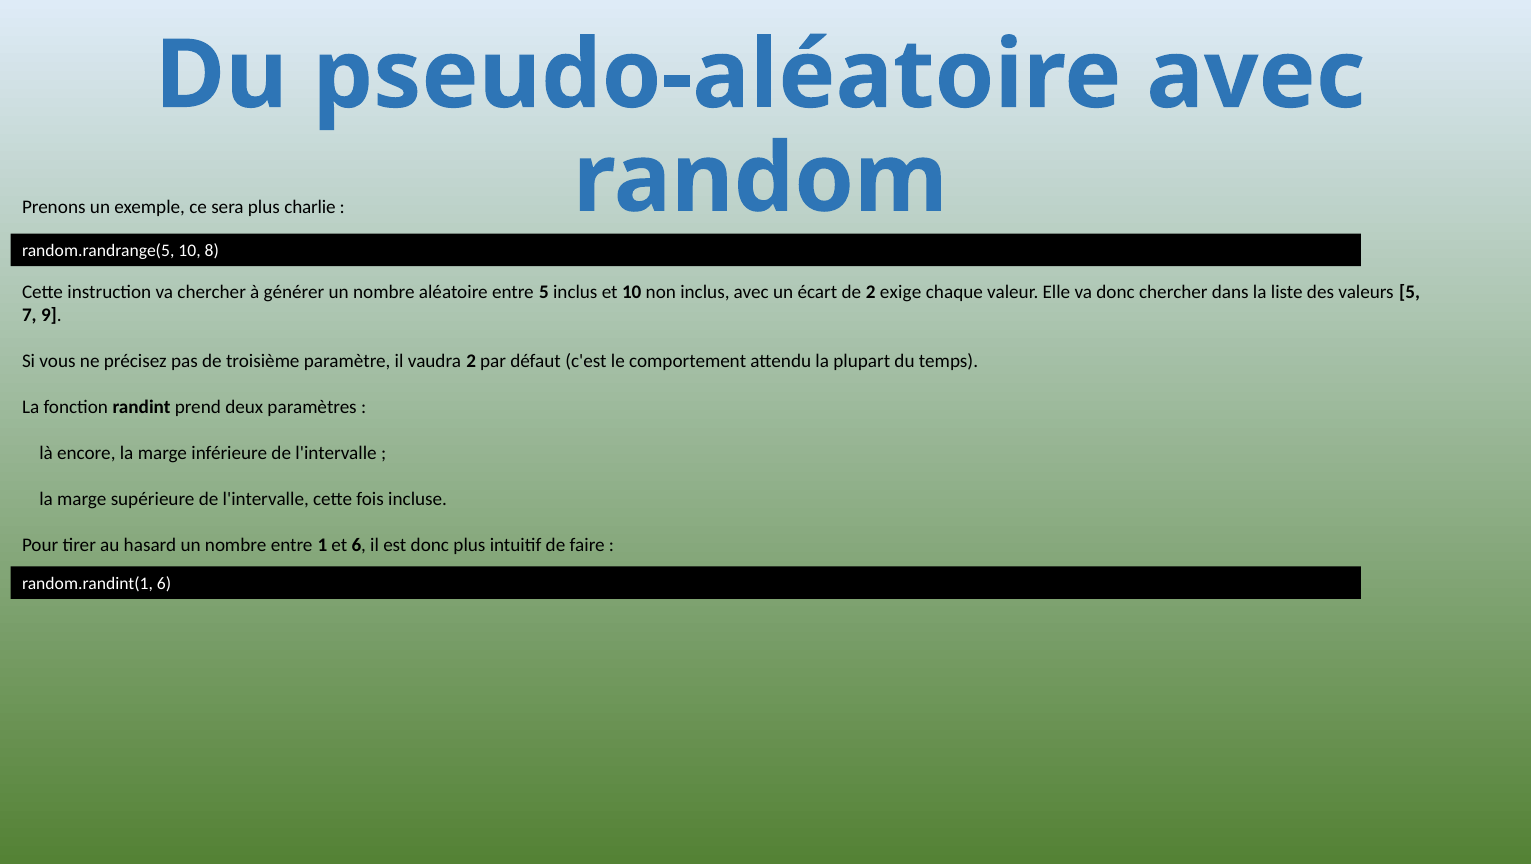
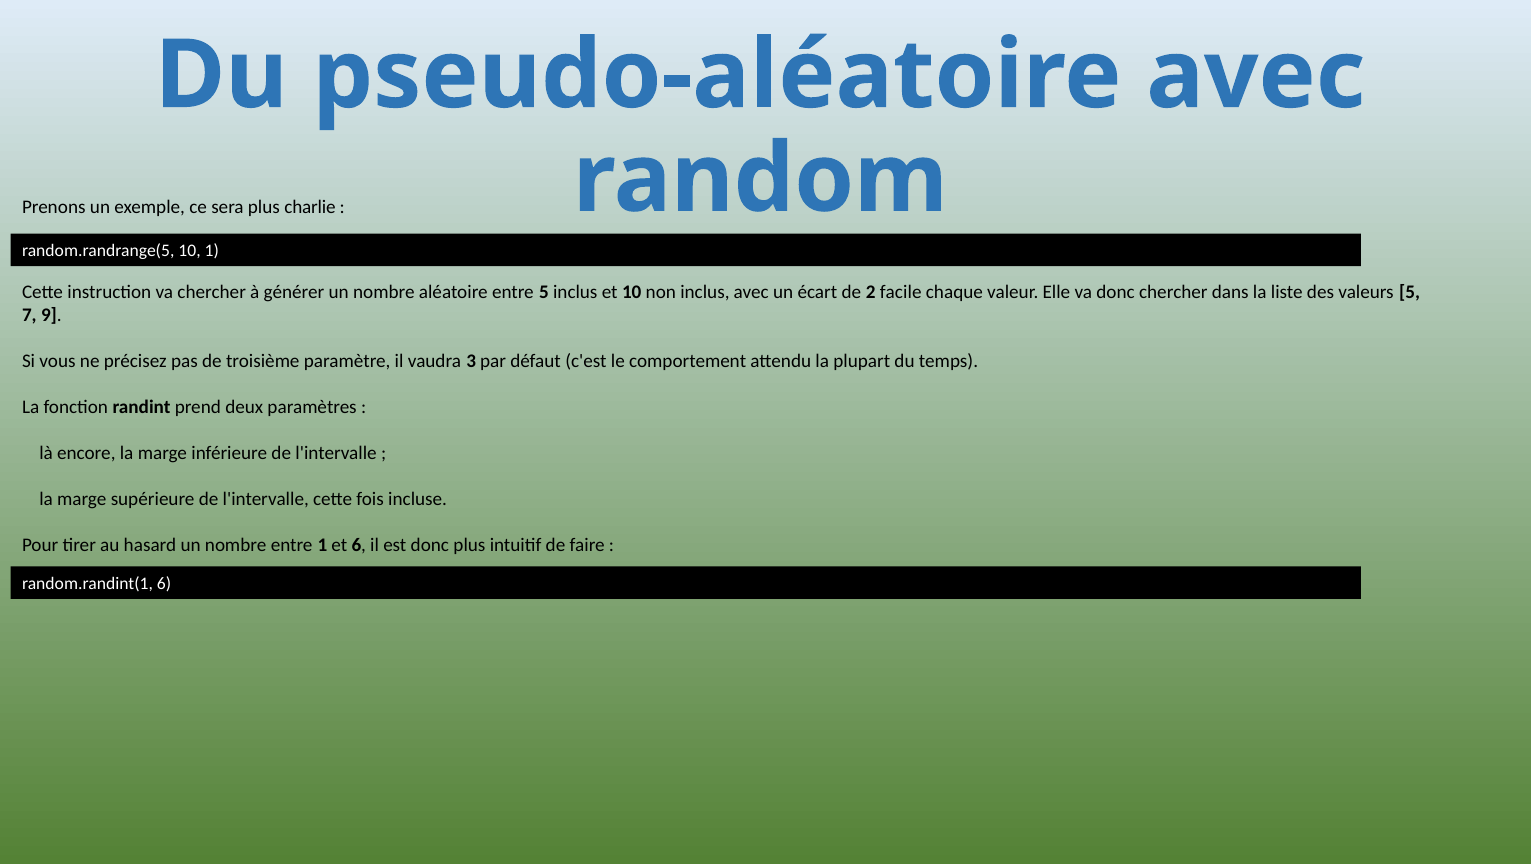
10 8: 8 -> 1 (212, 251)
exige: exige -> facile (901, 292)
vaudra 2: 2 -> 3 (471, 361)
